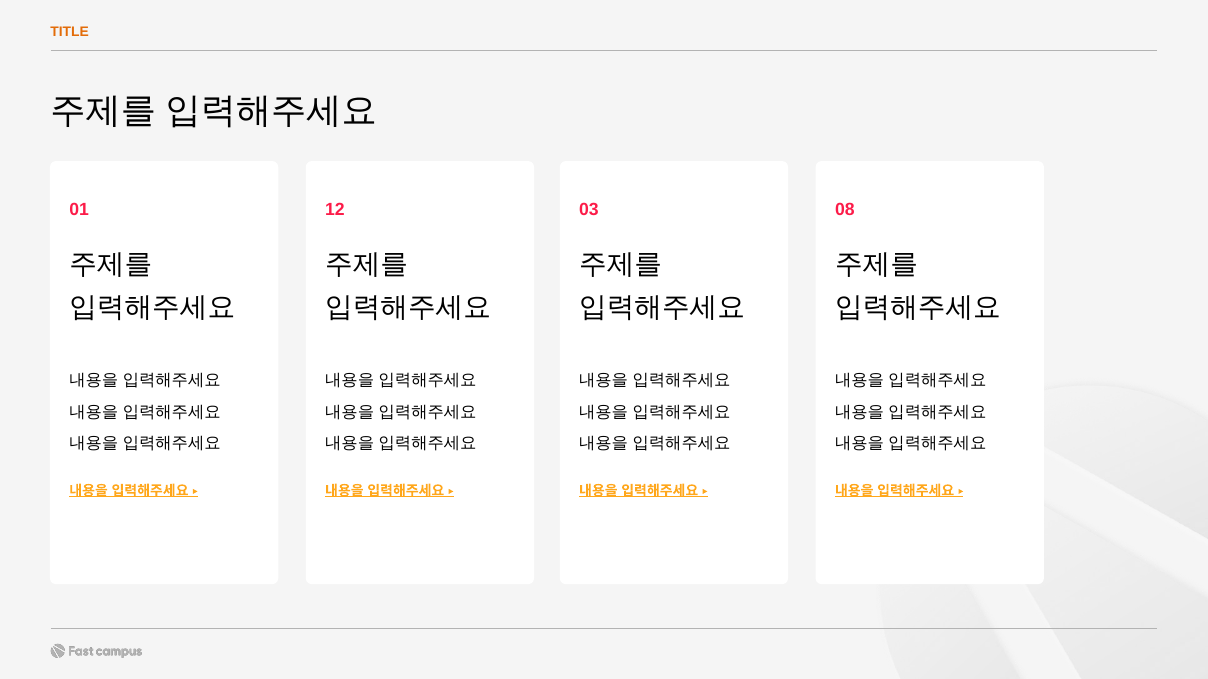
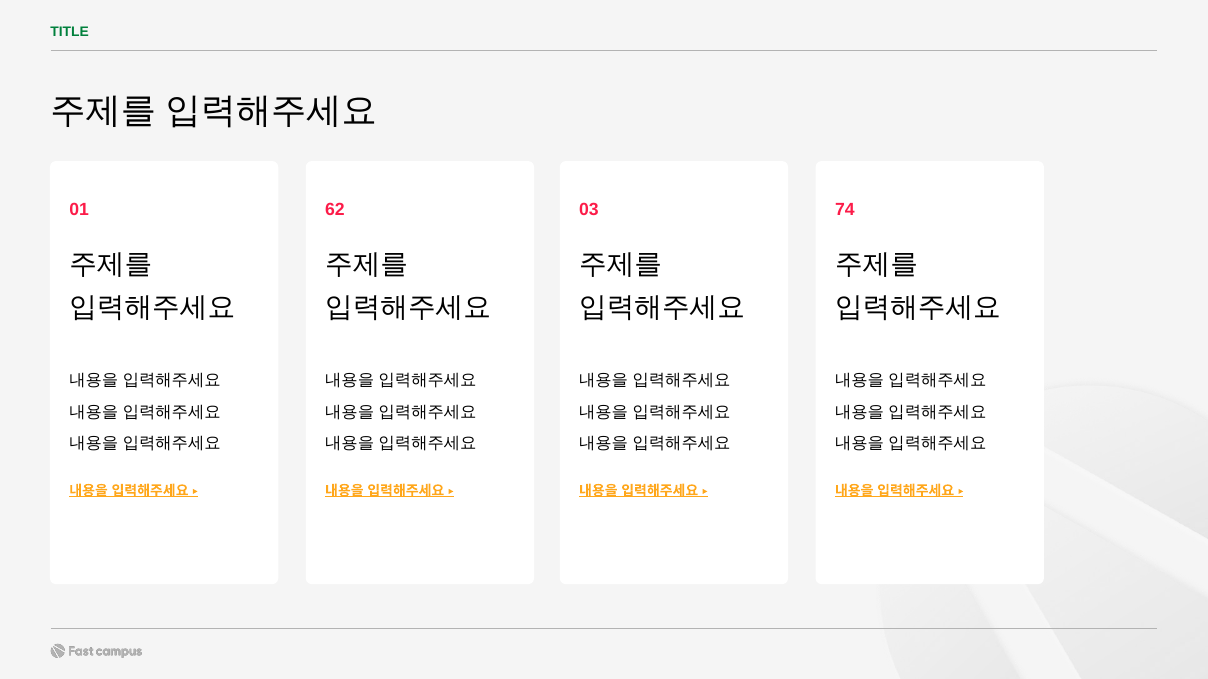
TITLE colour: orange -> green (70, 32)
12: 12 -> 62 (335, 210)
08: 08 -> 74 (845, 210)
